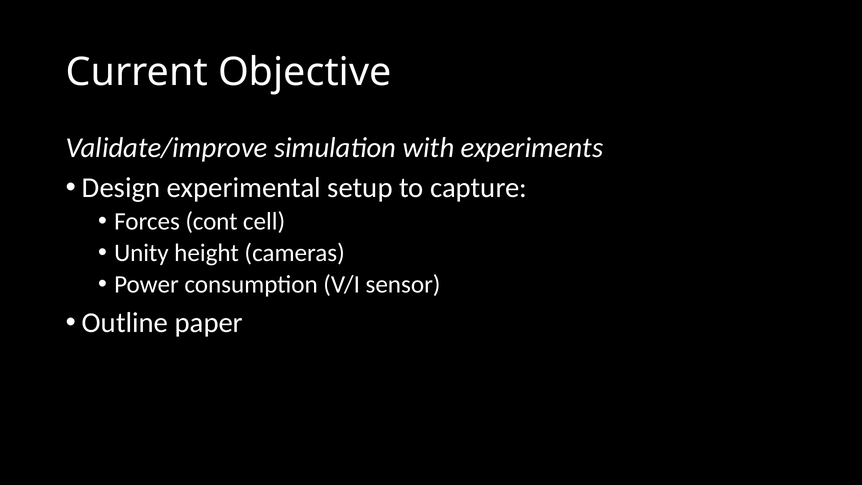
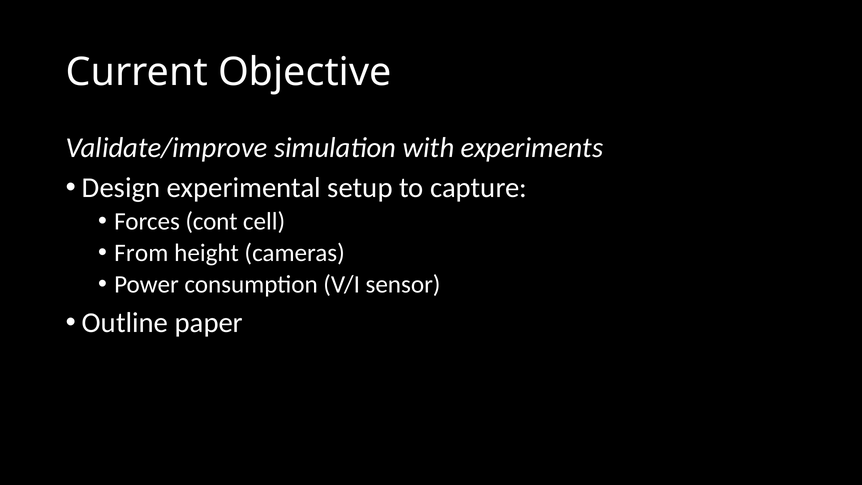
Unity: Unity -> From (141, 253)
